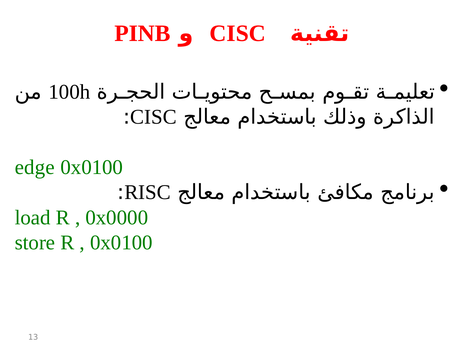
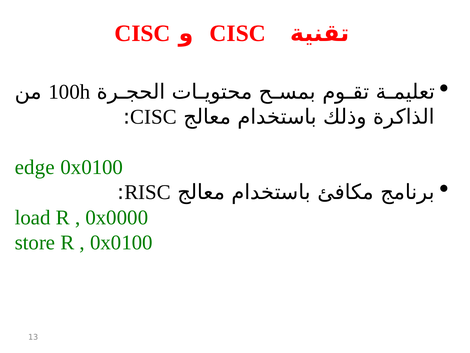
PINB: PINB -> CISC (143, 33)
